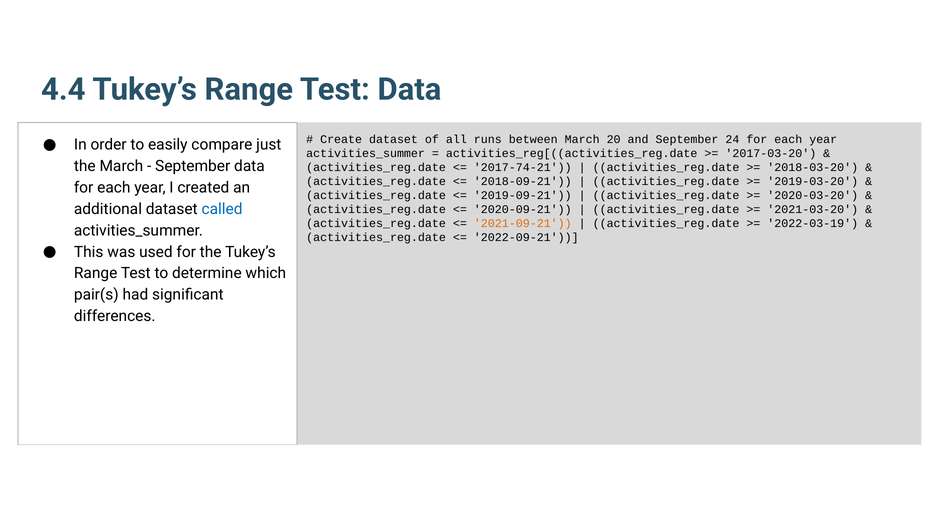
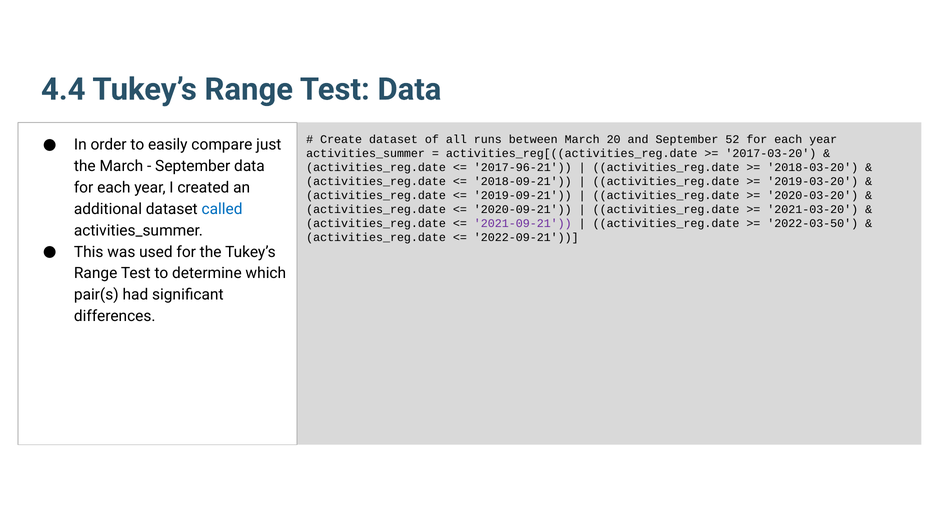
24: 24 -> 52 (732, 139)
2017-74-21: 2017-74-21 -> 2017-96-21 (523, 167)
2021-09-21 colour: orange -> purple (523, 223)
2022-03-19: 2022-03-19 -> 2022-03-50 (813, 223)
